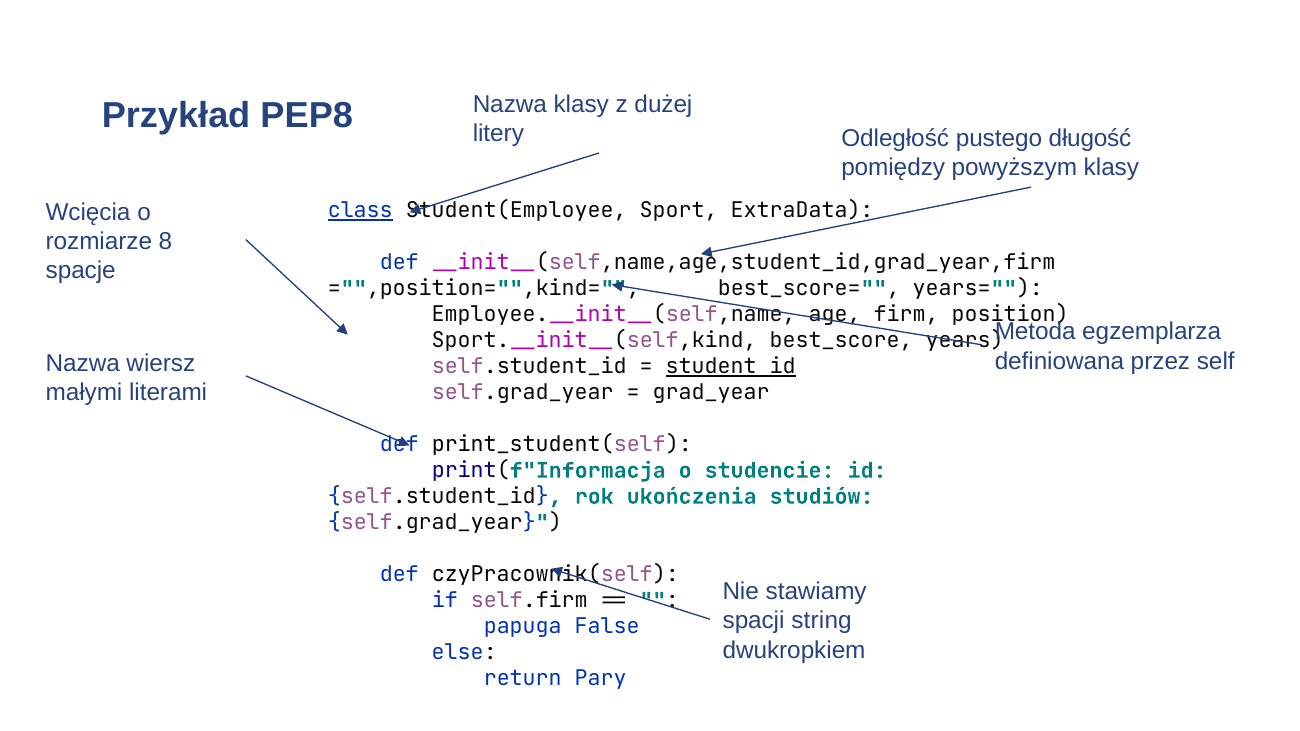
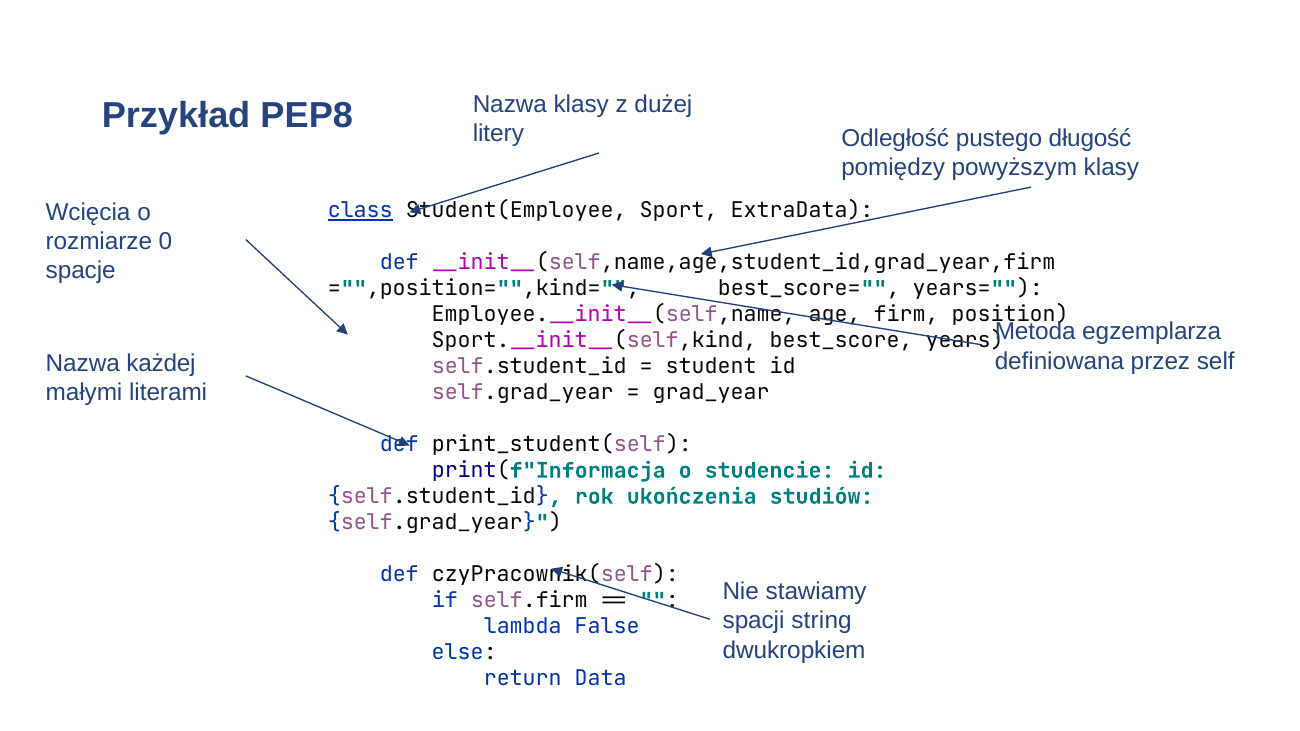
8: 8 -> 0 (166, 241)
wiersz: wiersz -> każdej (161, 363)
student_id underline: present -> none (731, 367)
papuga: papuga -> lambda (523, 627)
Pary: Pary -> Data (601, 679)
